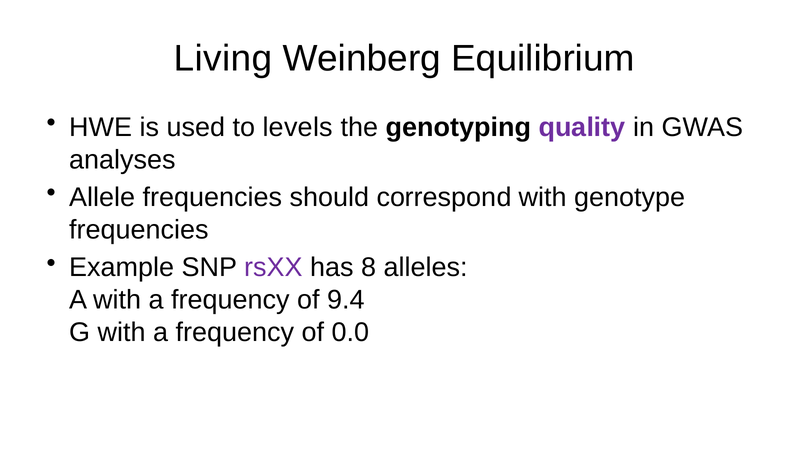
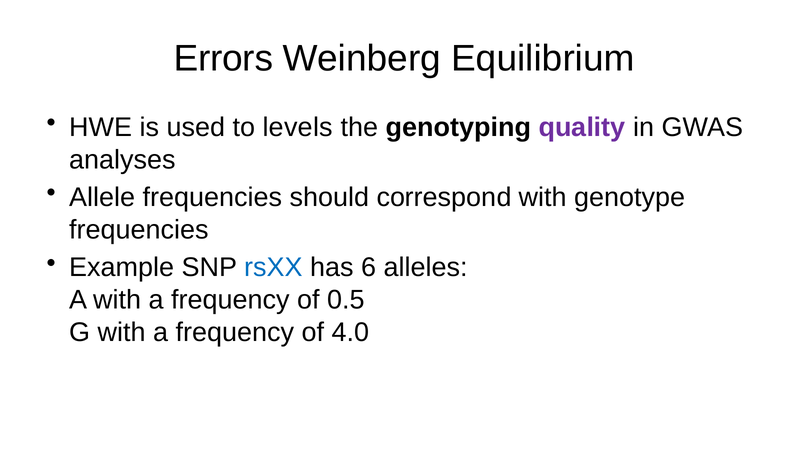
Living: Living -> Errors (223, 59)
rsXX colour: purple -> blue (273, 268)
8: 8 -> 6 (369, 268)
9.4: 9.4 -> 0.5 (346, 300)
0.0: 0.0 -> 4.0 (350, 332)
